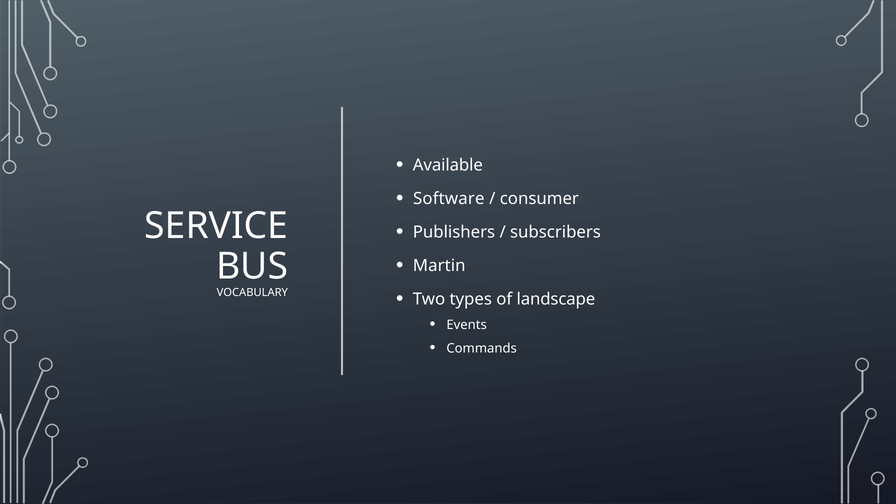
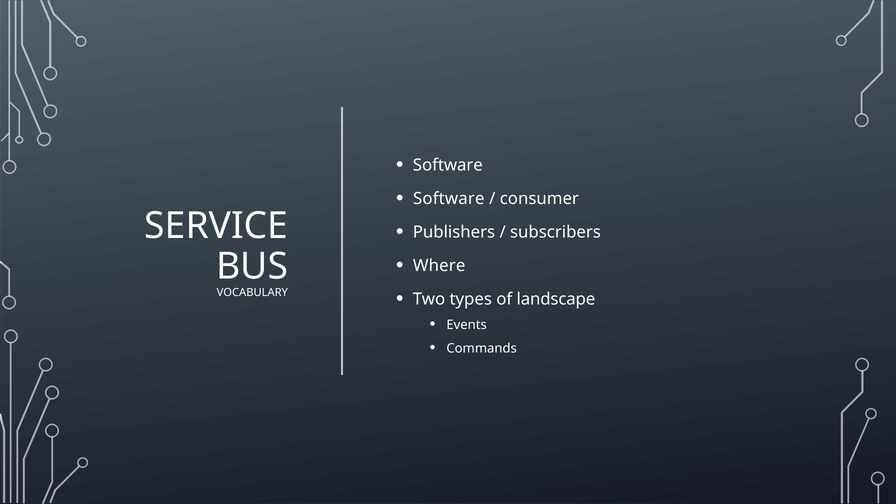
Available: Available -> Software (448, 165)
Martin: Martin -> Where (439, 266)
